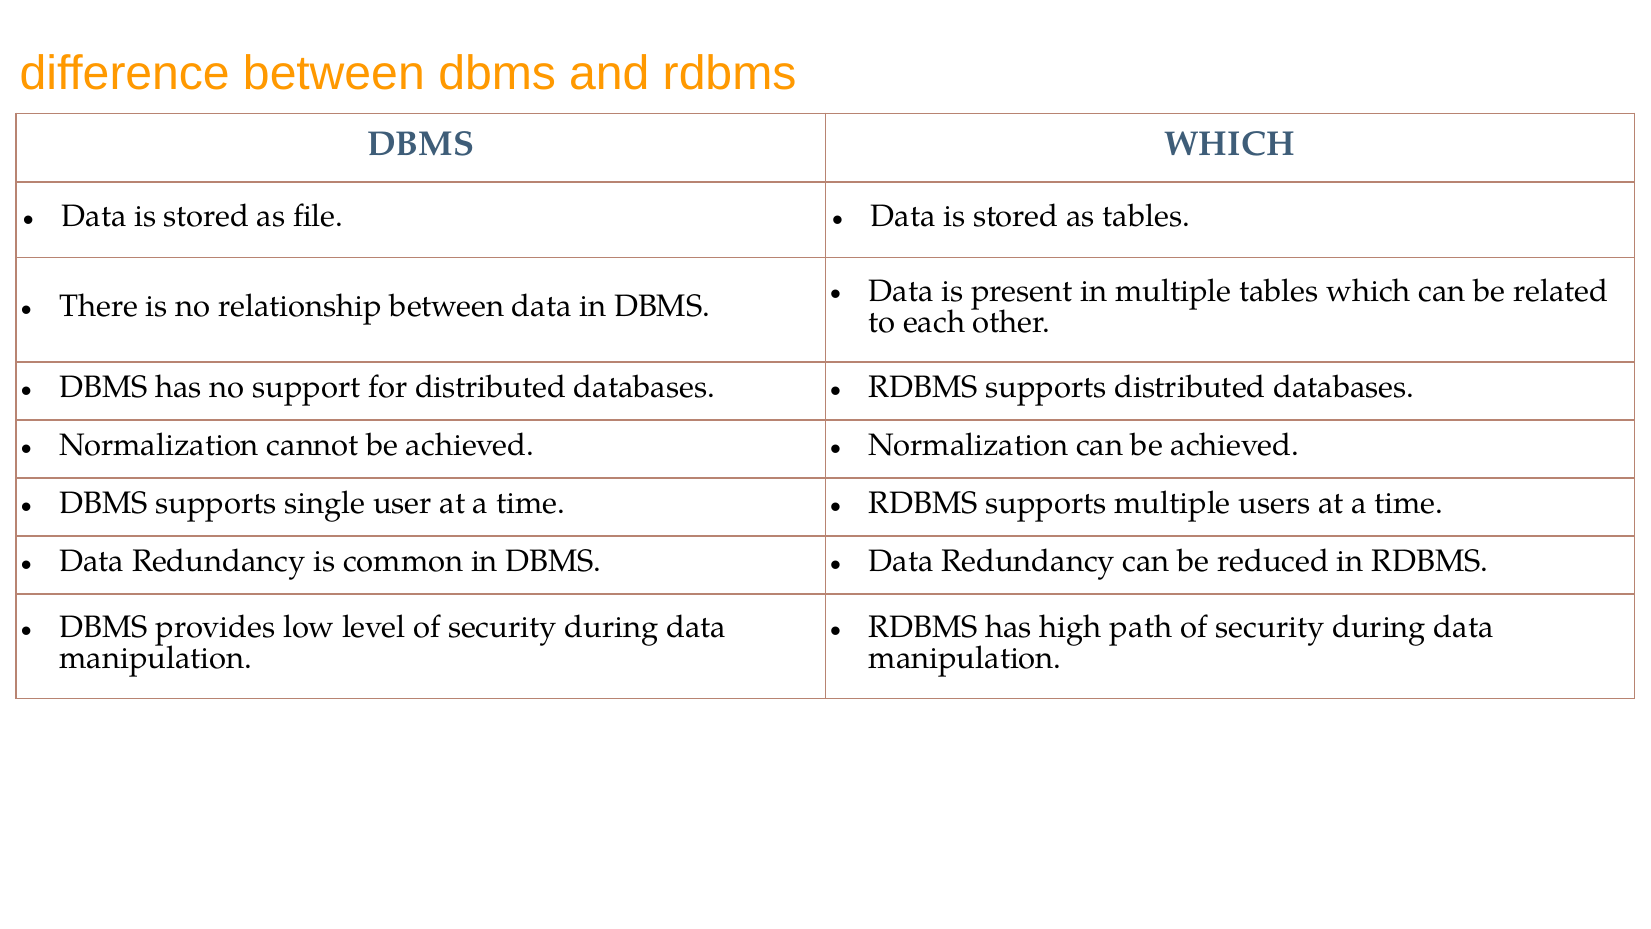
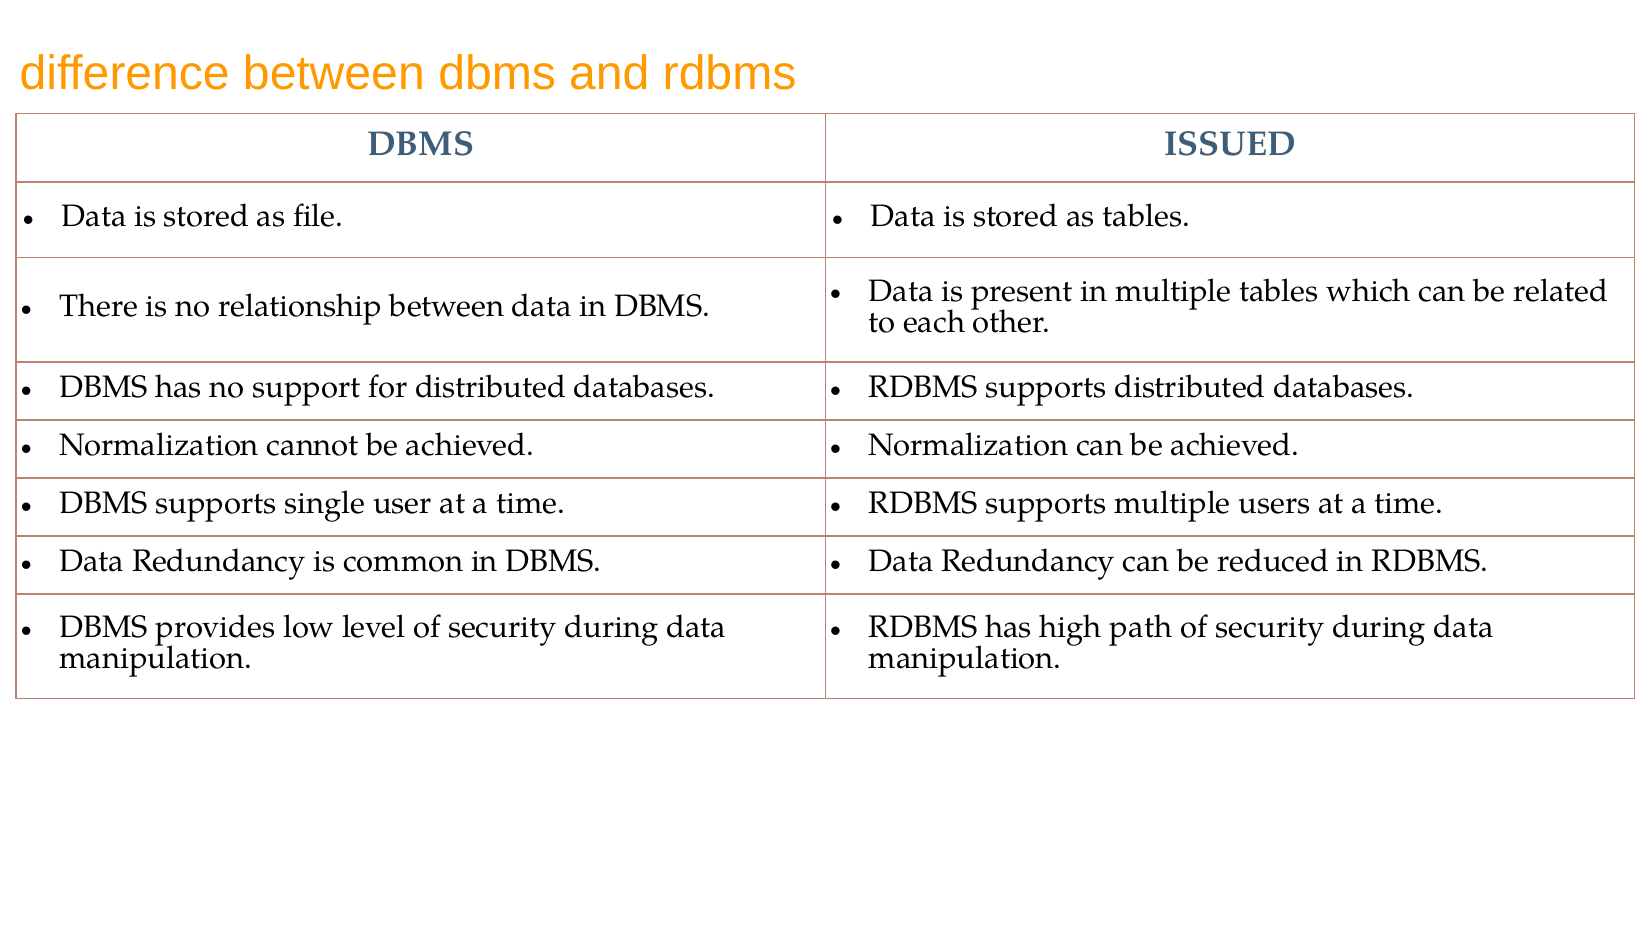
DBMS WHICH: WHICH -> ISSUED (1230, 144)
